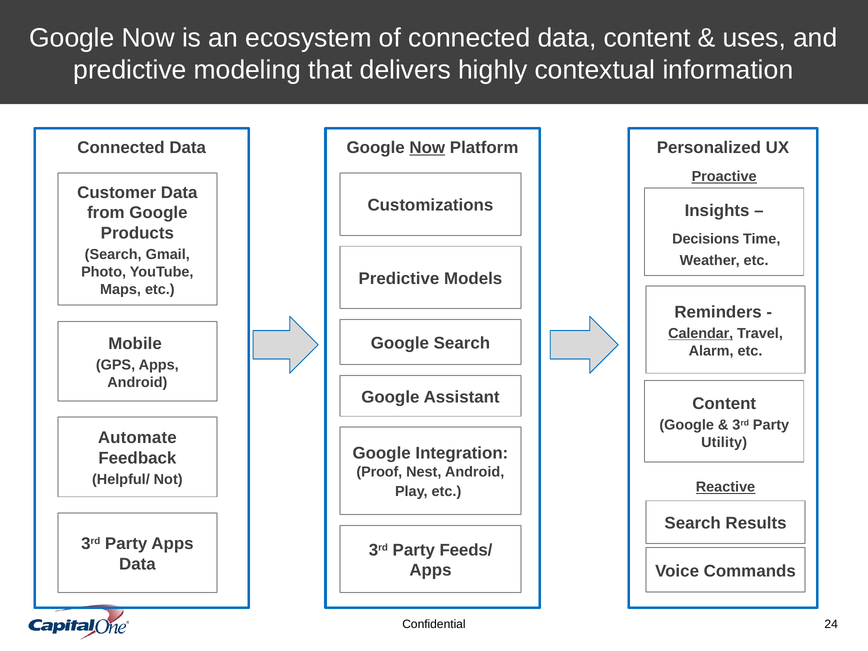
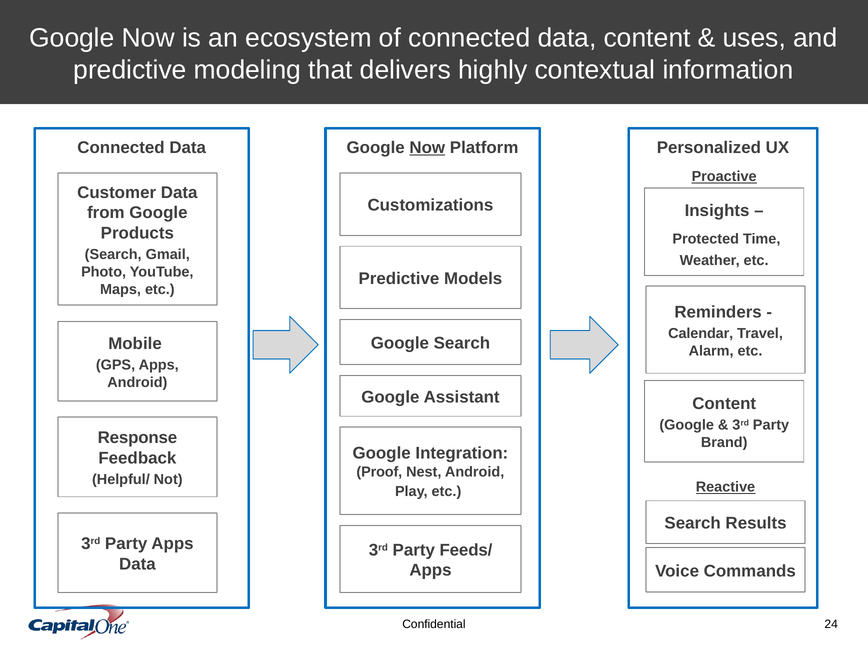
Decisions: Decisions -> Protected (706, 239)
Calendar underline: present -> none (701, 334)
Automate: Automate -> Response (137, 438)
Utility: Utility -> Brand (724, 443)
